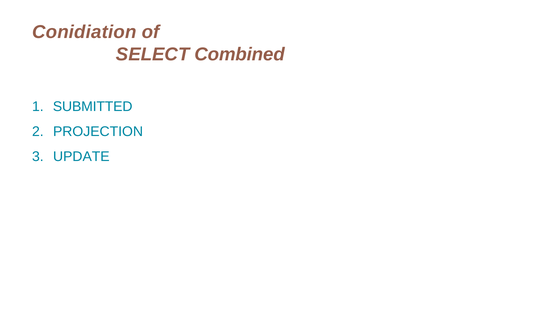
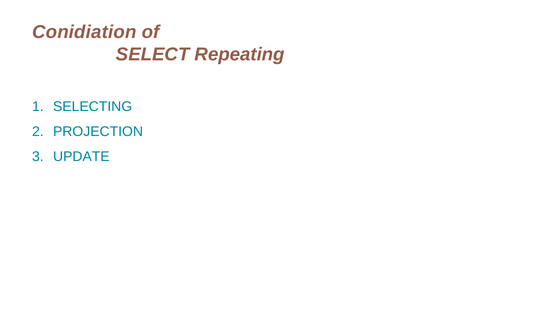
Combined: Combined -> Repeating (240, 54)
SUBMITTED: SUBMITTED -> SELECTING (93, 107)
